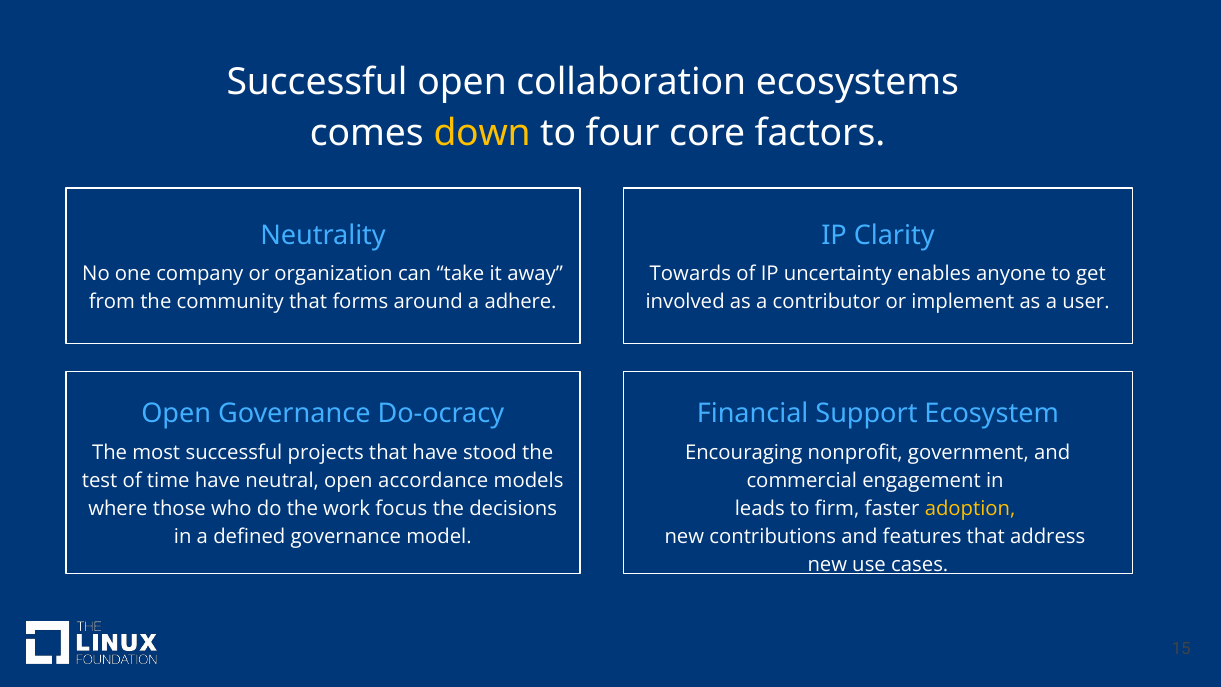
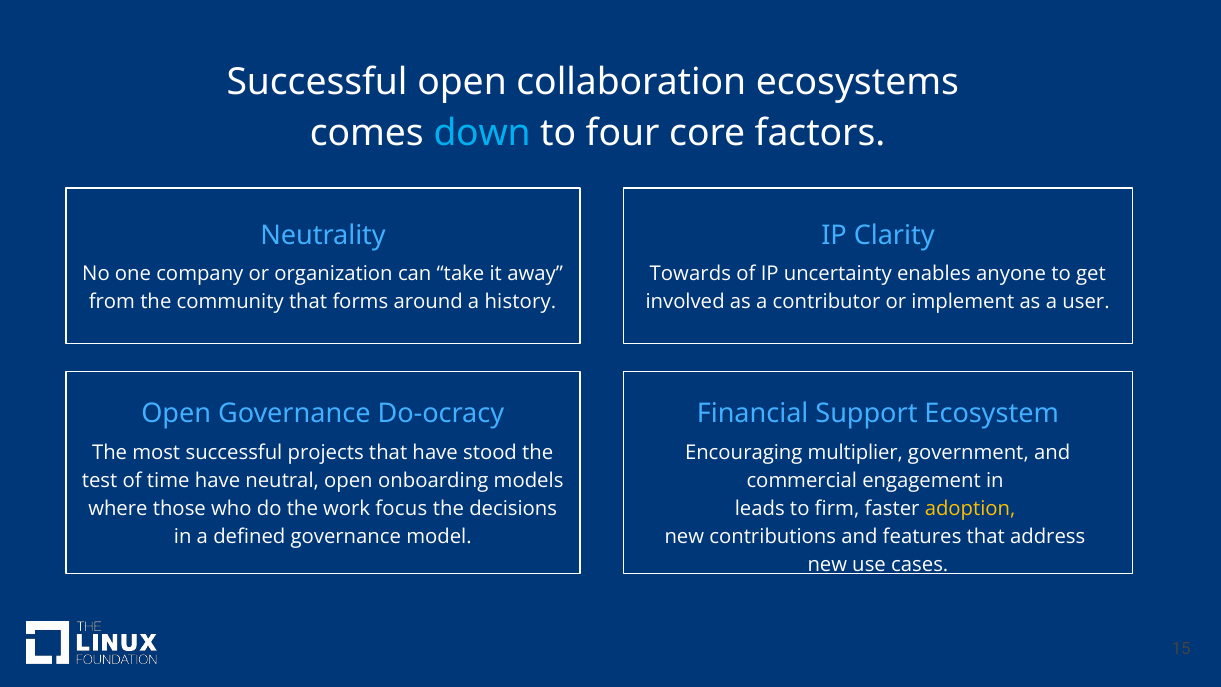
down colour: yellow -> light blue (482, 133)
adhere: adhere -> history (520, 302)
nonprofit: nonprofit -> multiplier (855, 452)
accordance: accordance -> onboarding (433, 480)
